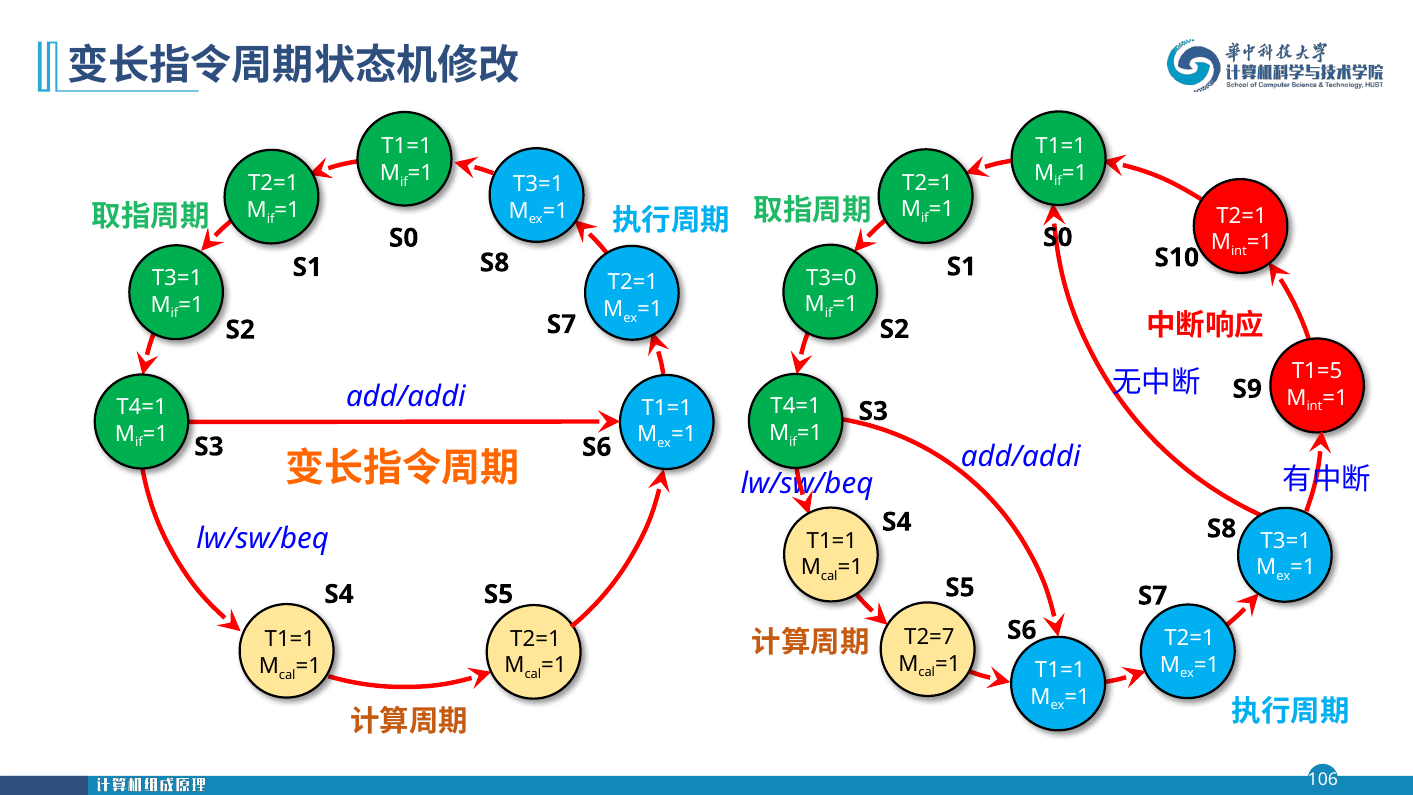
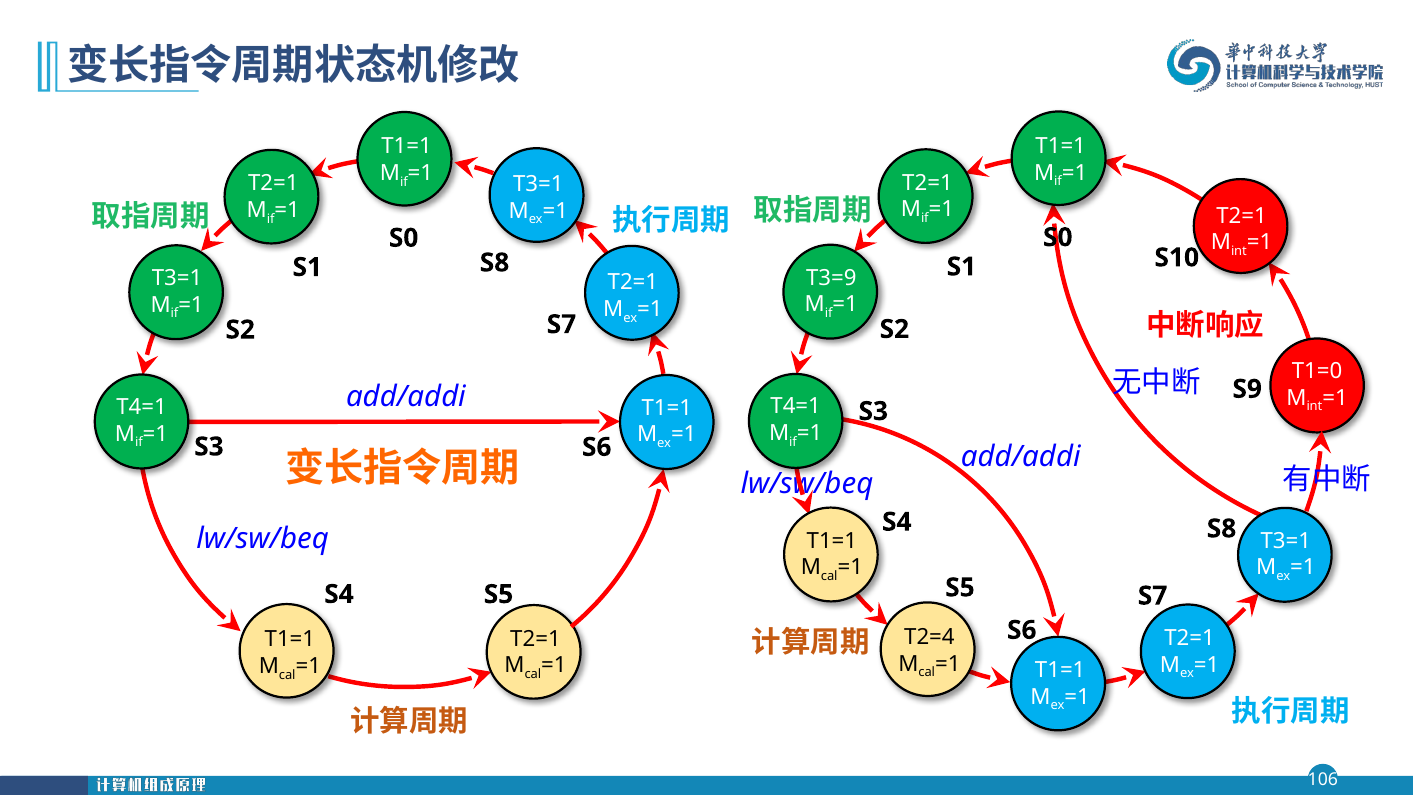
T3=0: T3=0 -> T3=9 (831, 278)
T1=5: T1=5 -> T1=0 (1317, 371)
T2=7: T2=7 -> T2=4 (929, 637)
